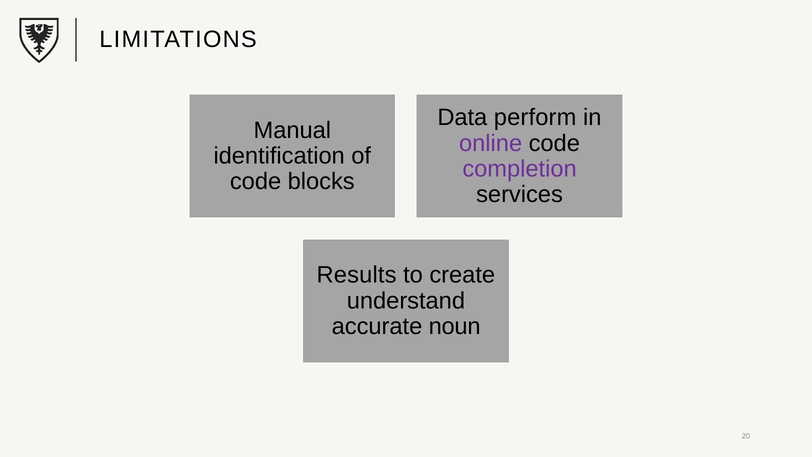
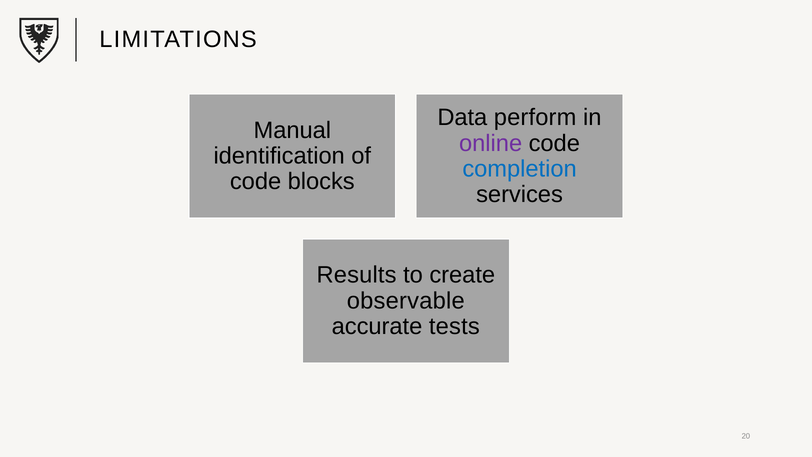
completion colour: purple -> blue (520, 169)
understand: understand -> observable (406, 301)
noun: noun -> tests (454, 326)
